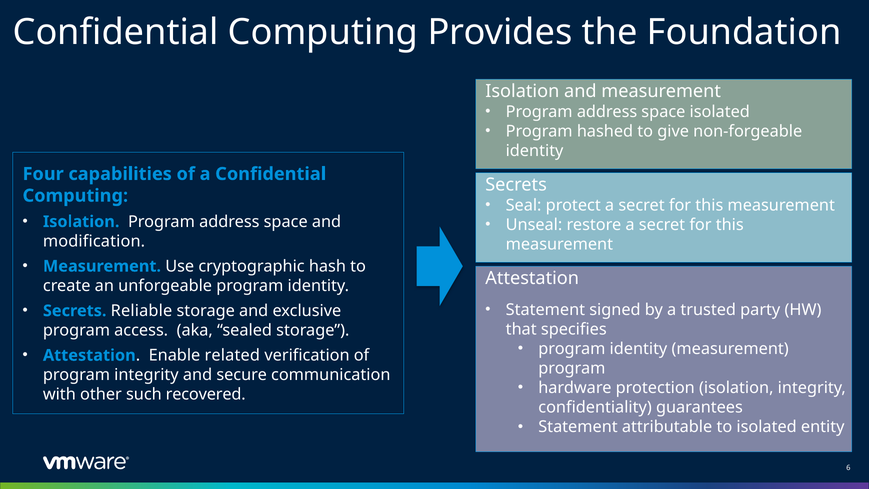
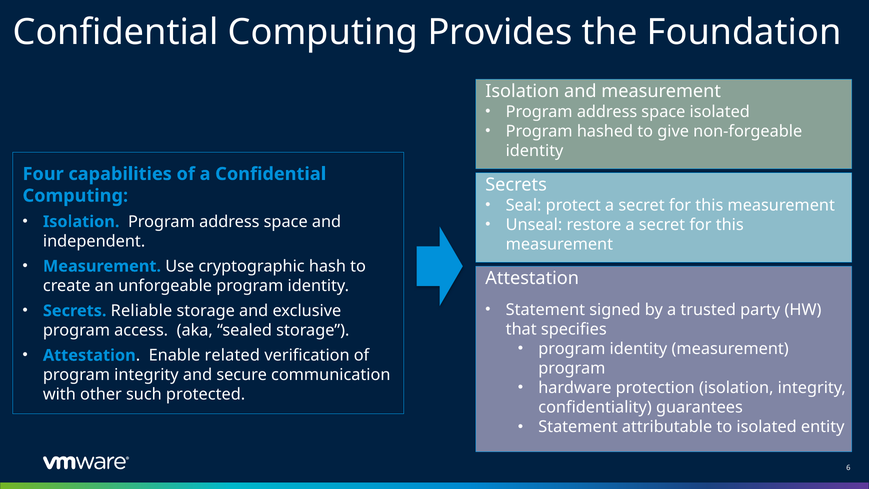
modification: modification -> independent (94, 241)
recovered: recovered -> protected (206, 394)
